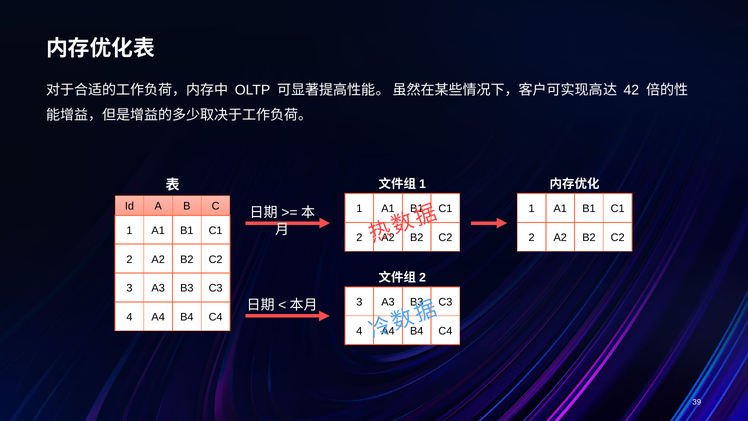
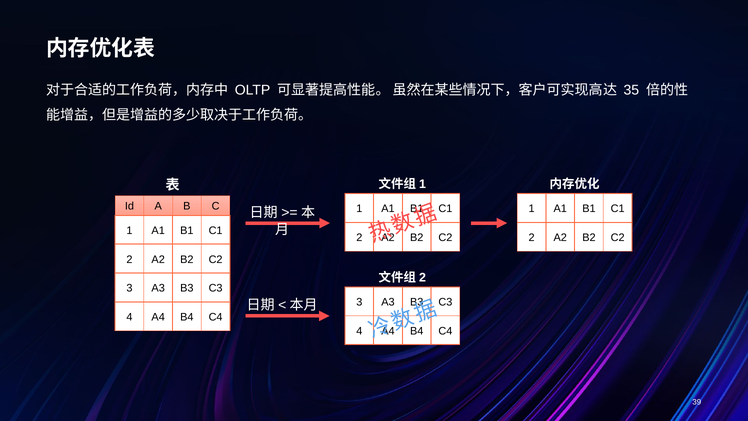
42: 42 -> 35 (631, 90)
